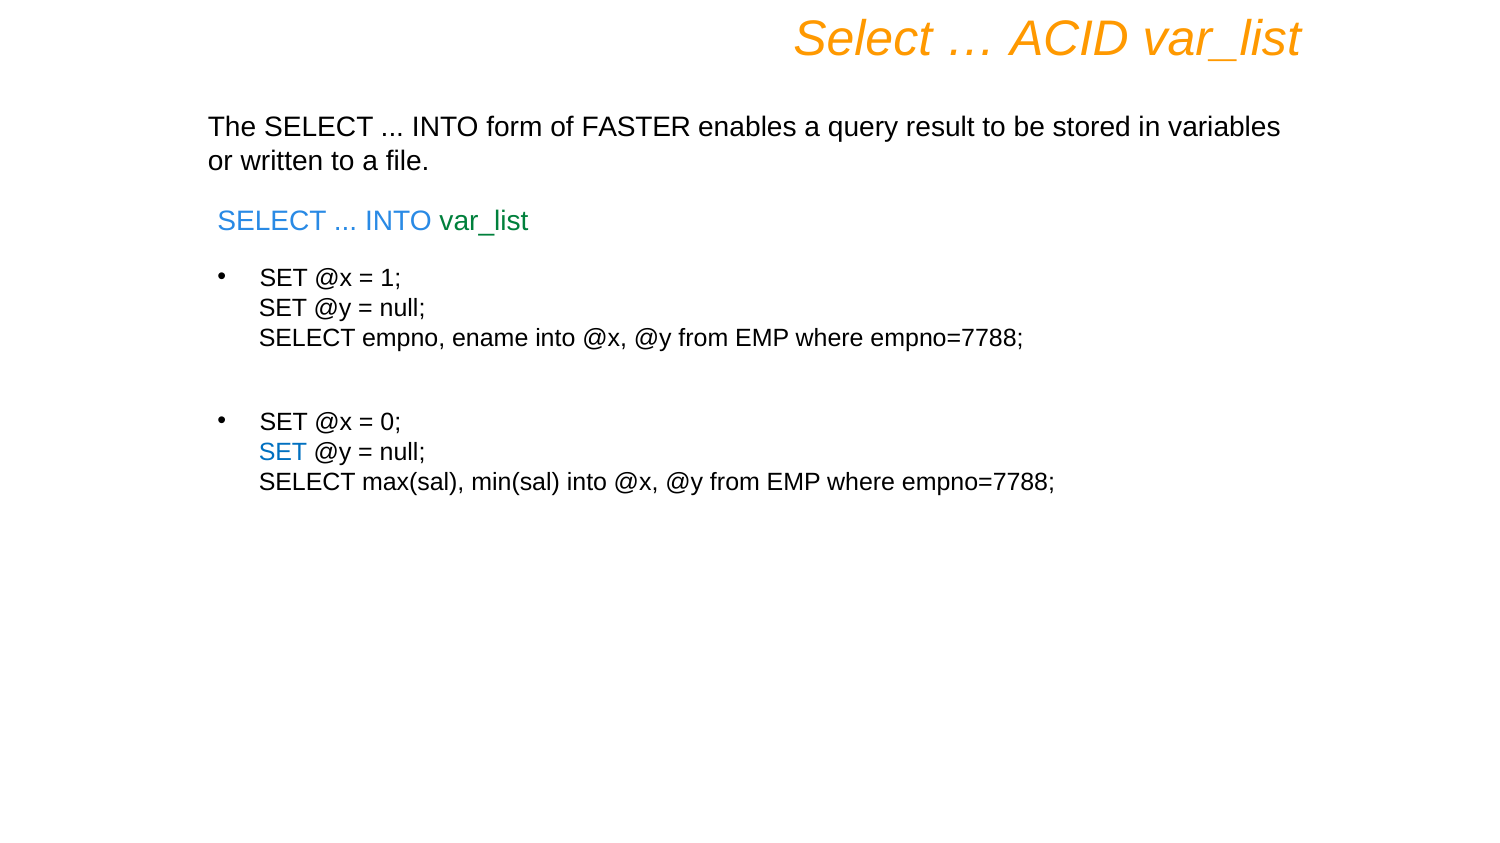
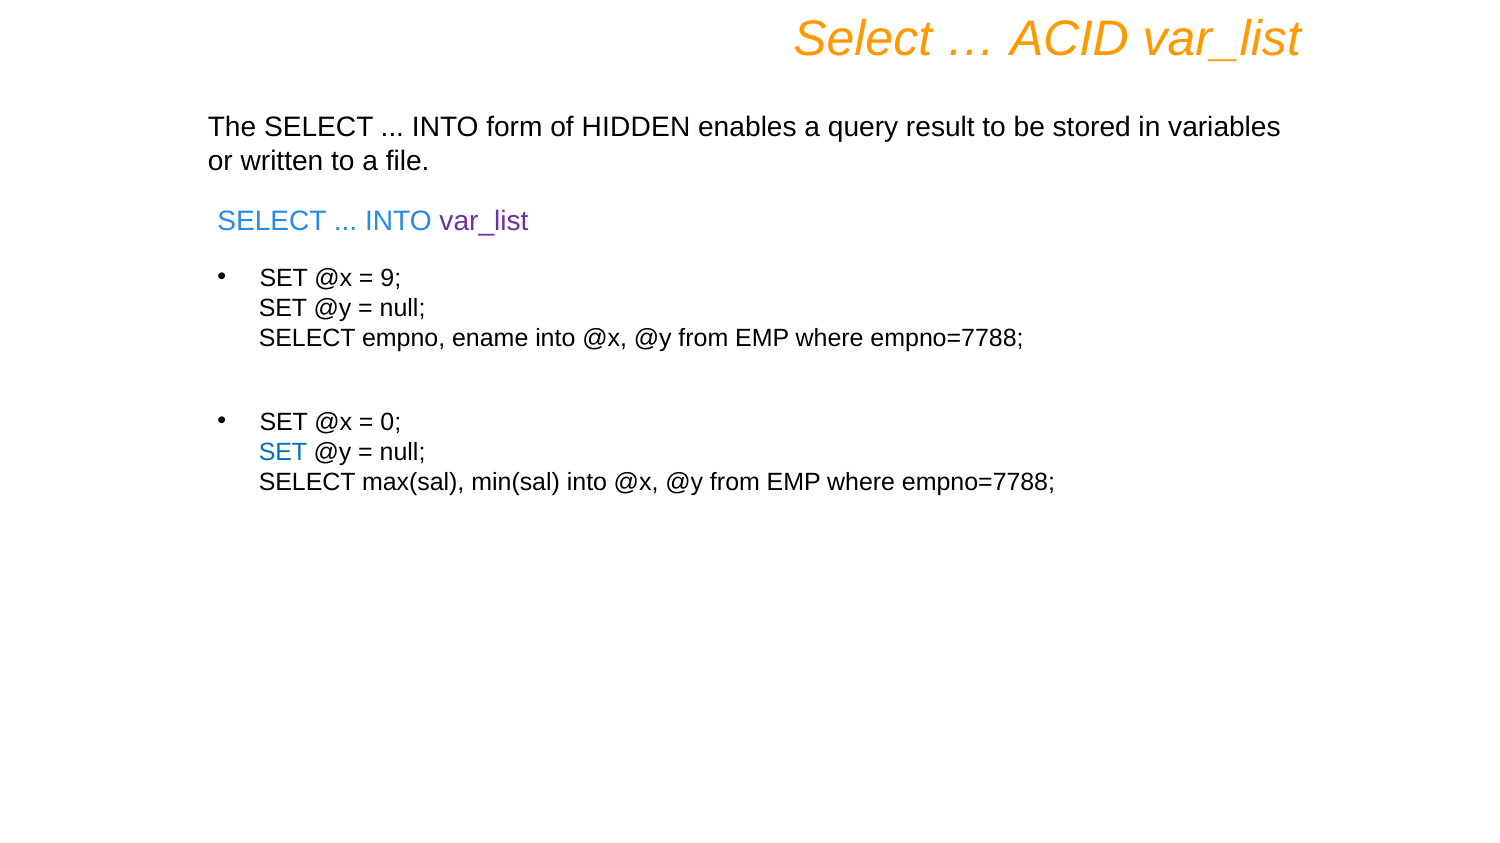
FASTER: FASTER -> HIDDEN (636, 127)
var_list colour: green -> purple (484, 221)
1: 1 -> 9 (391, 278)
